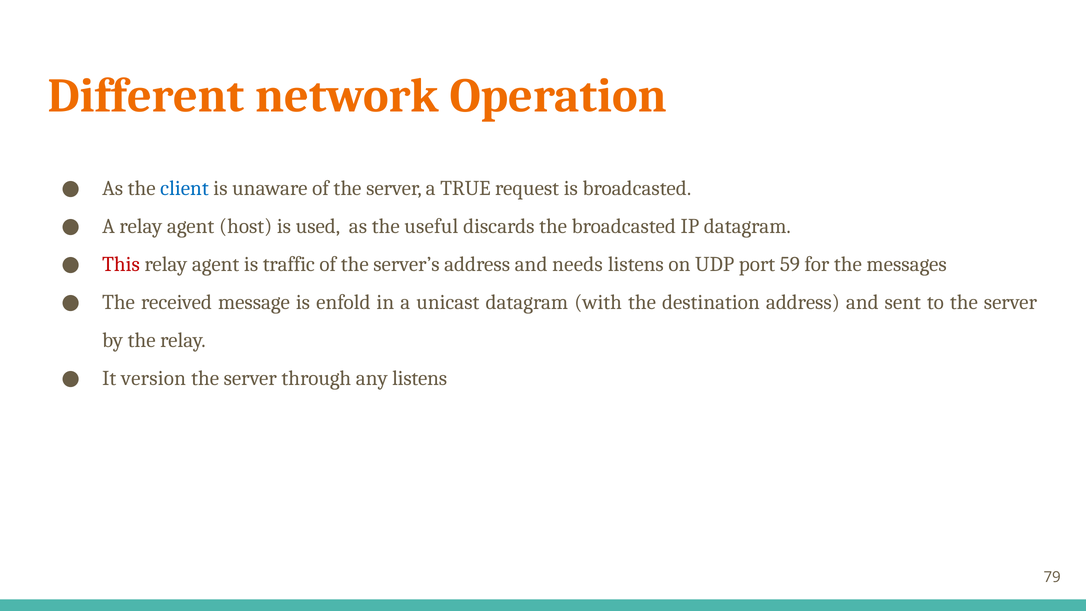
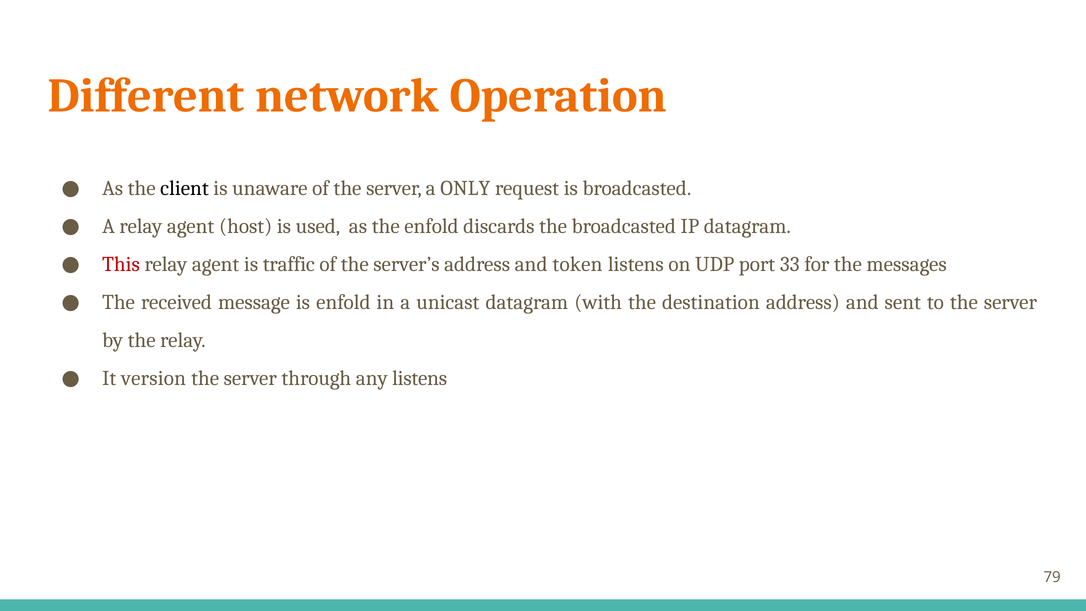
client colour: blue -> black (185, 188)
TRUE: TRUE -> ONLY (465, 188)
the useful: useful -> enfold (431, 226)
needs: needs -> token (578, 264)
59: 59 -> 33 (790, 264)
